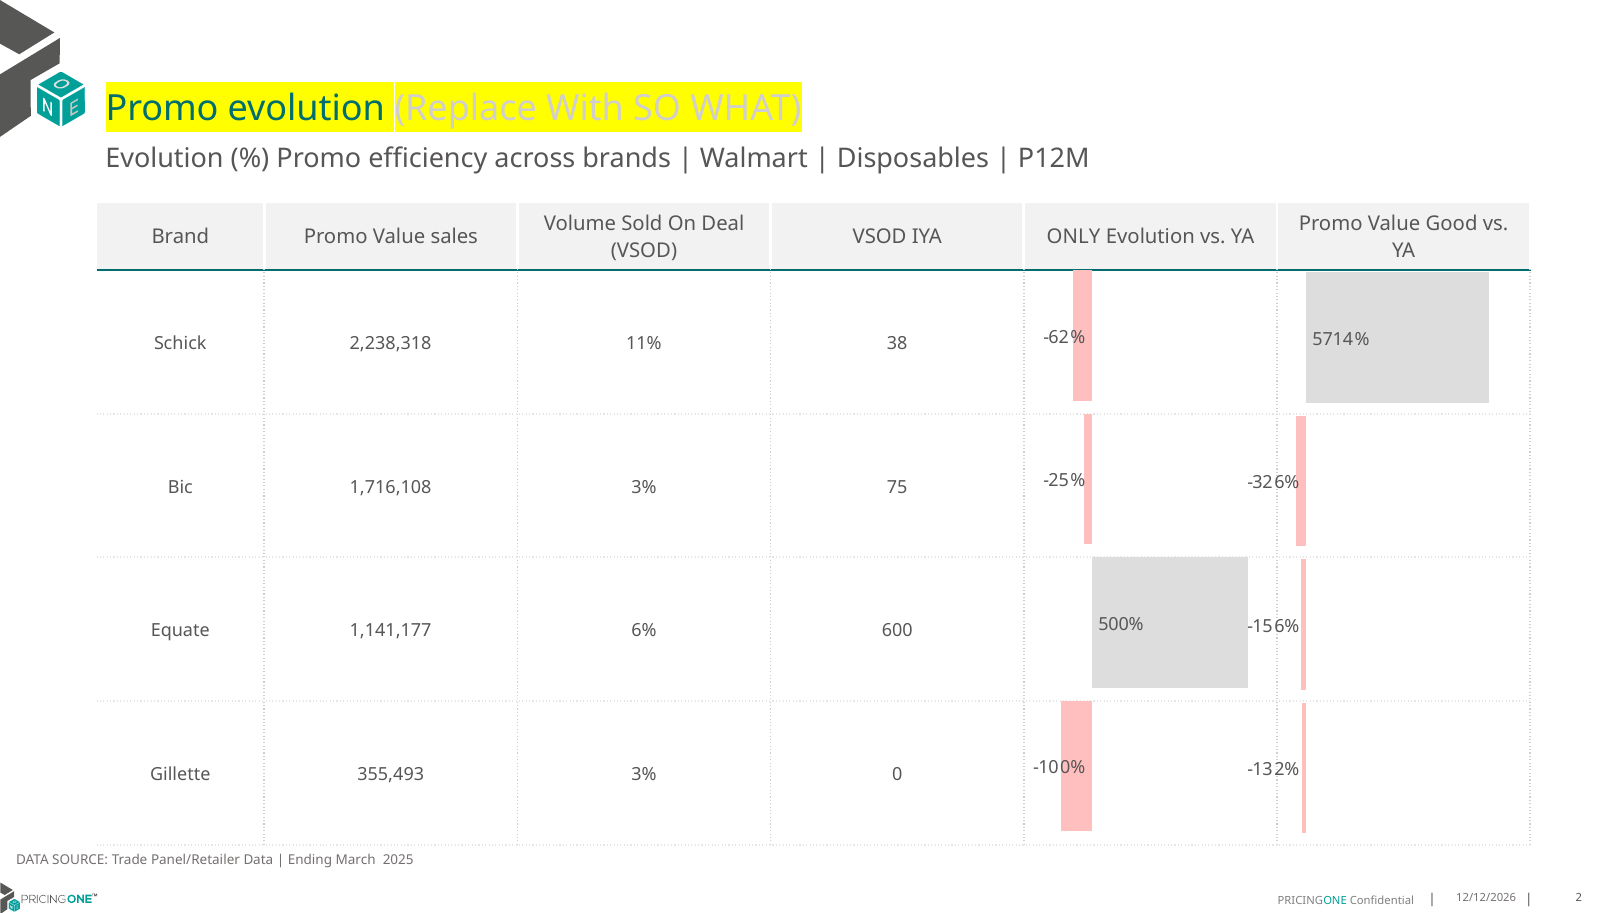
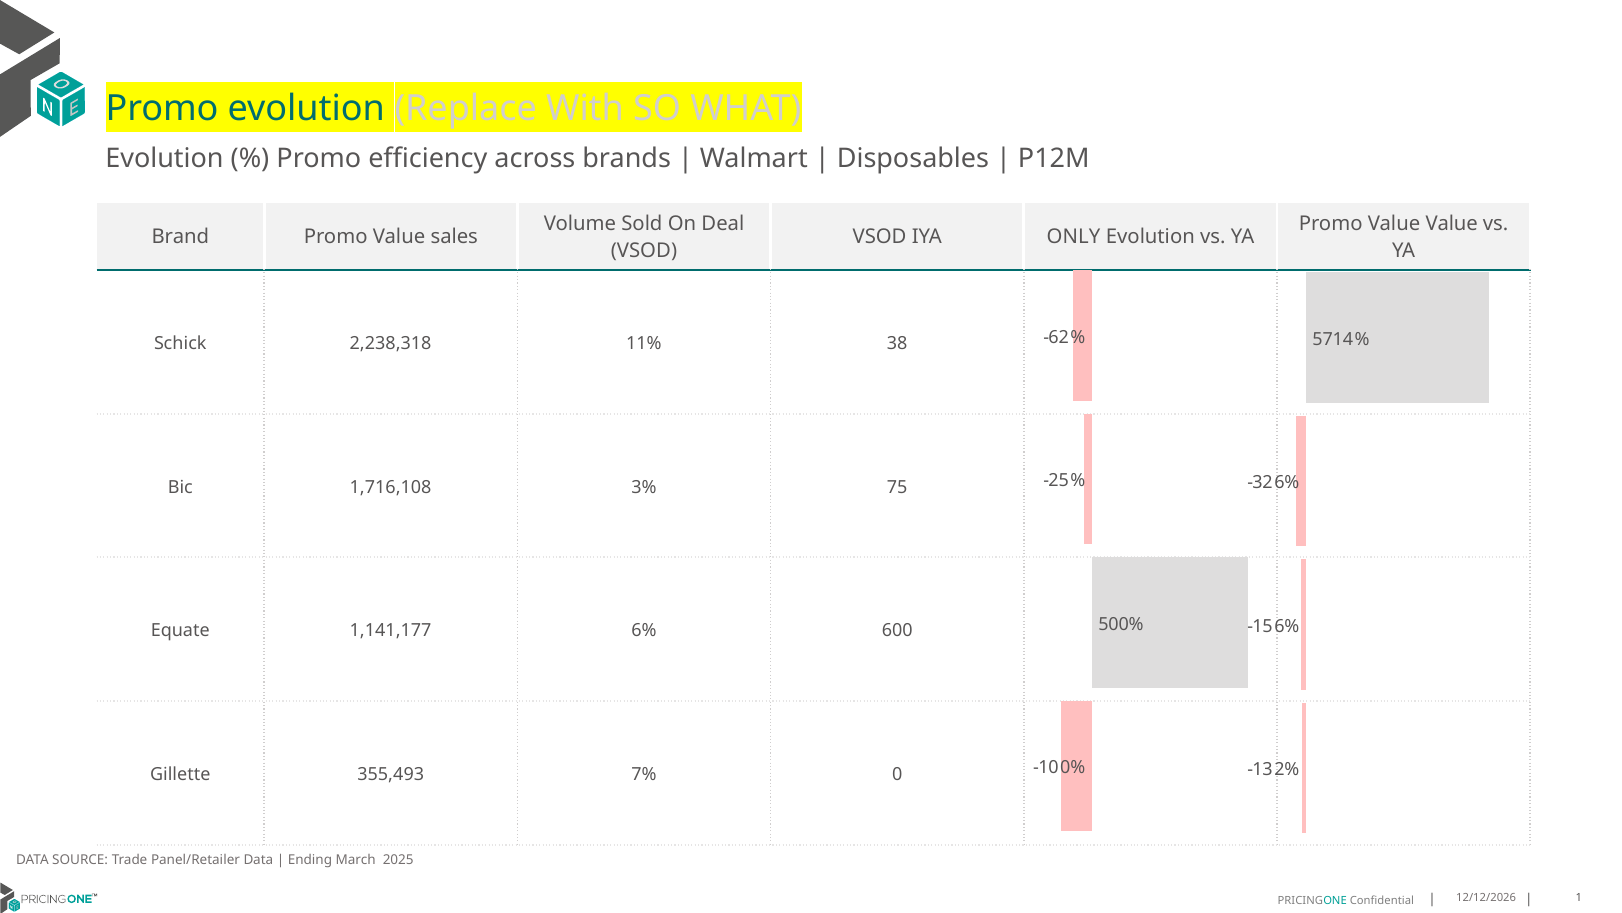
Value Good: Good -> Value (1452, 223)
355,493 3%: 3% -> 7% (644, 774)
2: 2 -> 1 (1579, 897)
